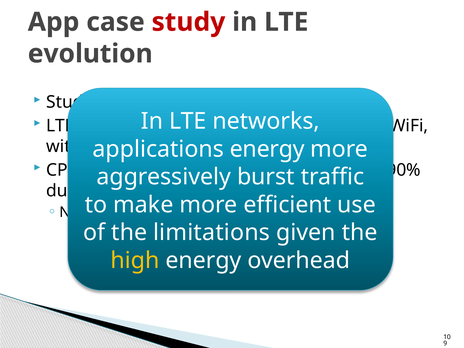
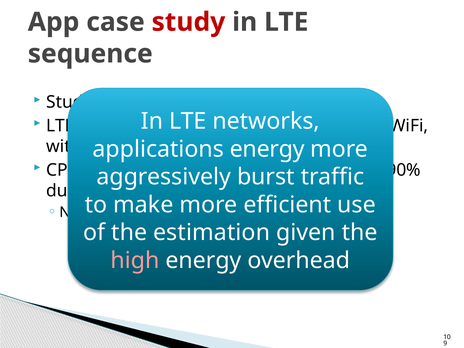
evolution: evolution -> sequence (90, 54)
limitations: limitations -> estimation (212, 233)
high colour: yellow -> pink (135, 260)
